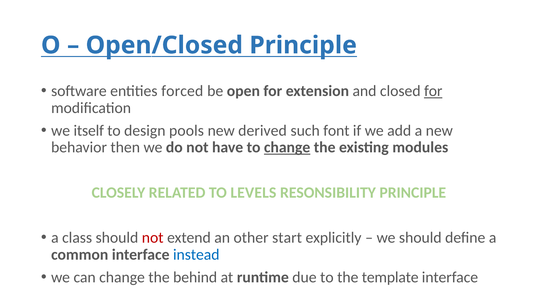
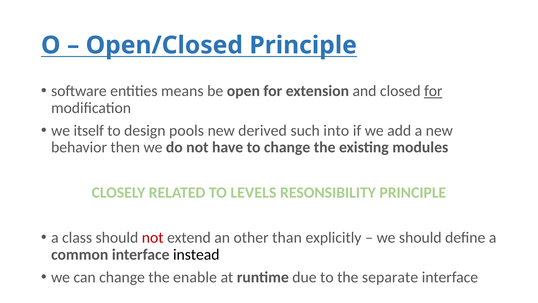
forced: forced -> means (182, 91)
font: font -> into (336, 130)
change underline: present -> none (287, 147)
start: start -> than (287, 237)
instead colour: blue -> black (196, 254)
behind: behind -> enable (195, 277)
template: template -> separate (390, 277)
